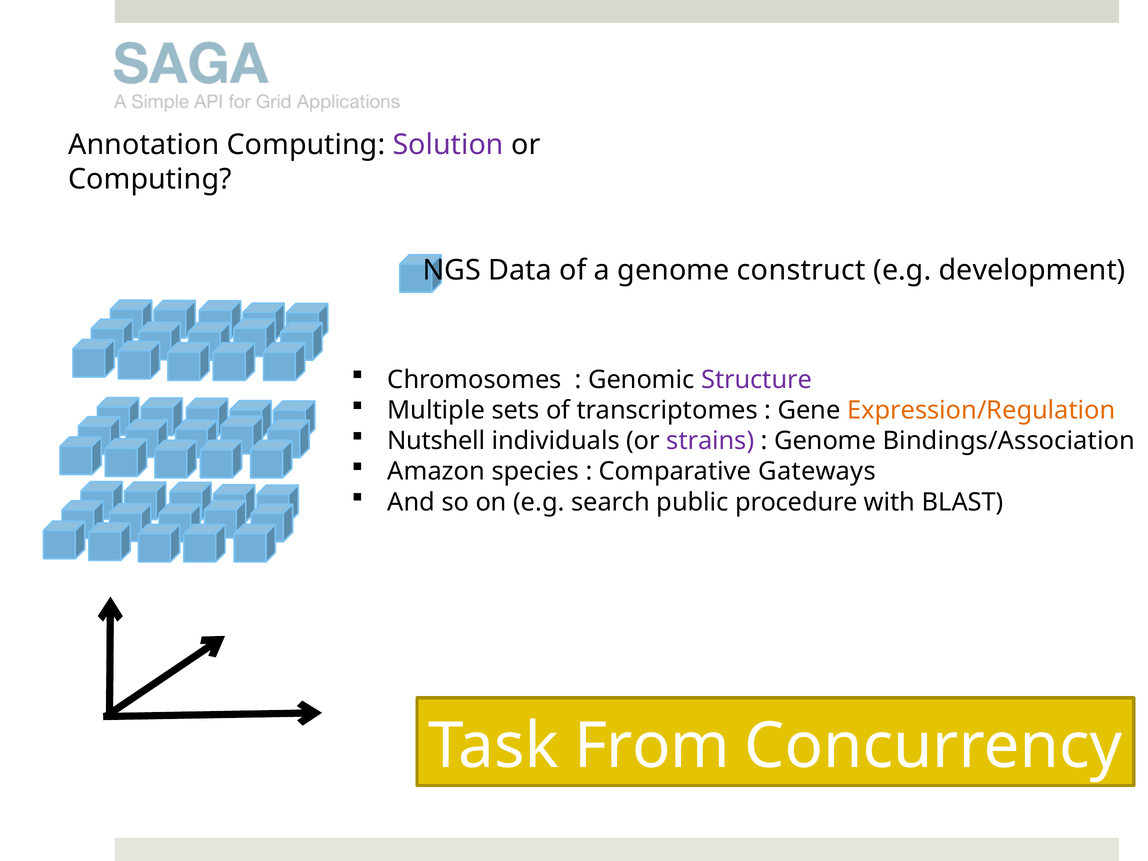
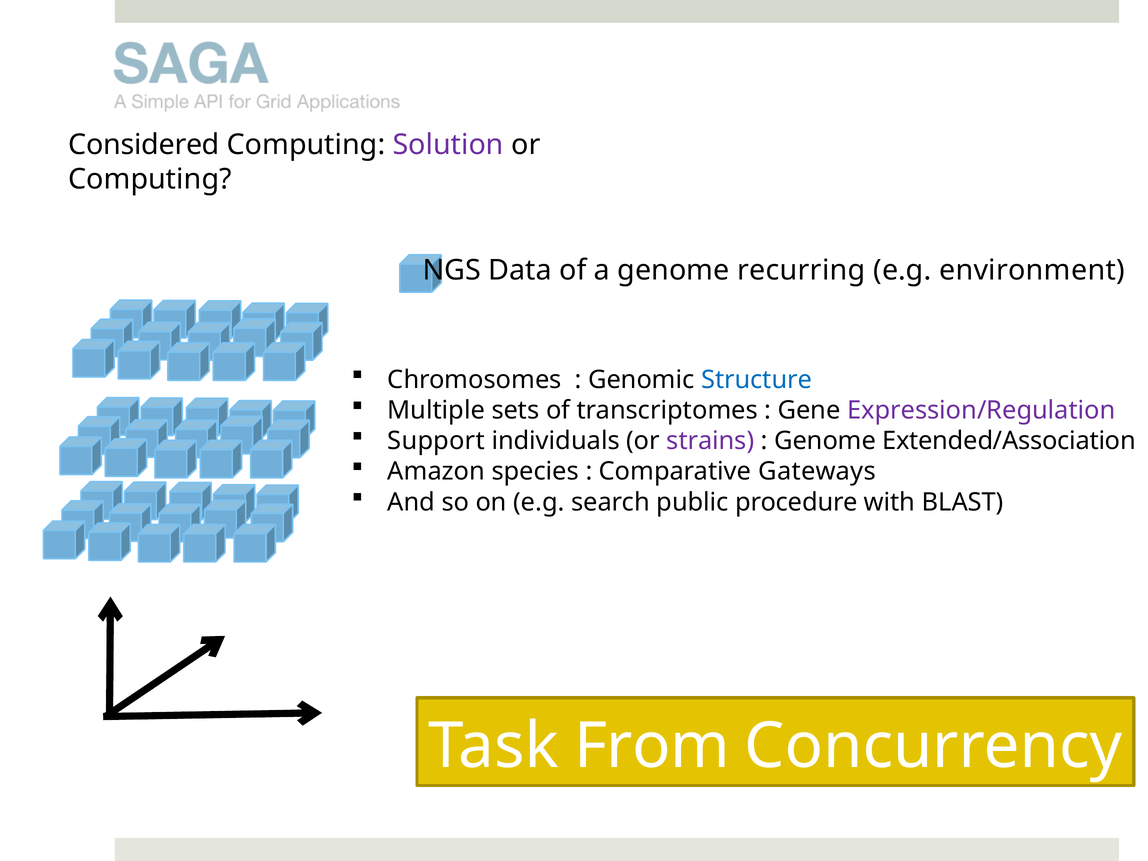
Annotation: Annotation -> Considered (144, 145)
construct: construct -> recurring (801, 270)
development: development -> environment (1032, 270)
Structure colour: purple -> blue (757, 380)
Expression/Regulation colour: orange -> purple (981, 410)
Nutshell: Nutshell -> Support (436, 441)
Bindings/Association: Bindings/Association -> Extended/Association (1009, 441)
